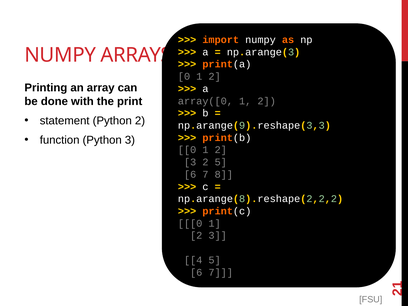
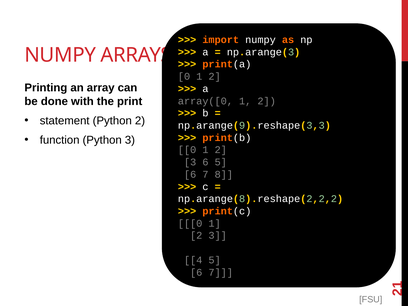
3 2: 2 -> 6 (205, 162)
